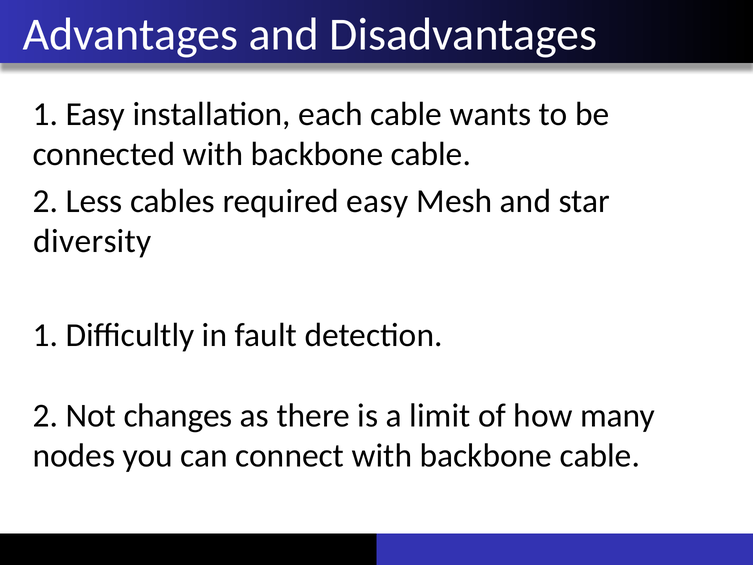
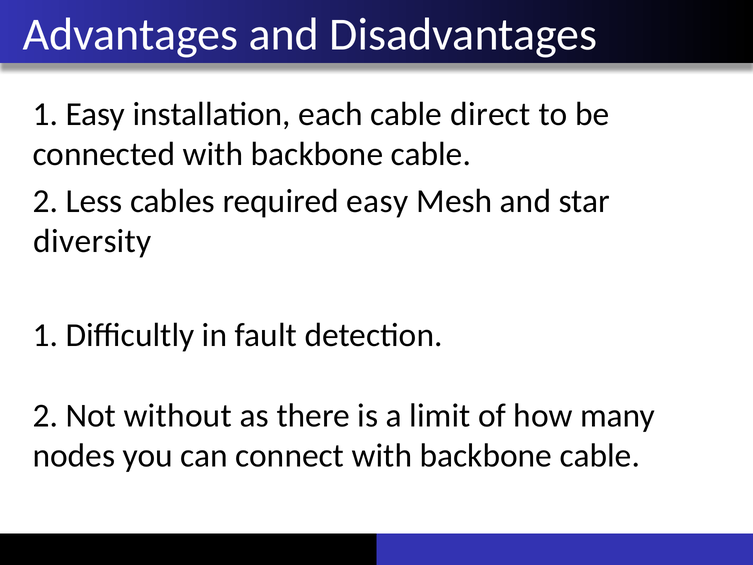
wants: wants -> direct (490, 114)
changes: changes -> without (178, 415)
